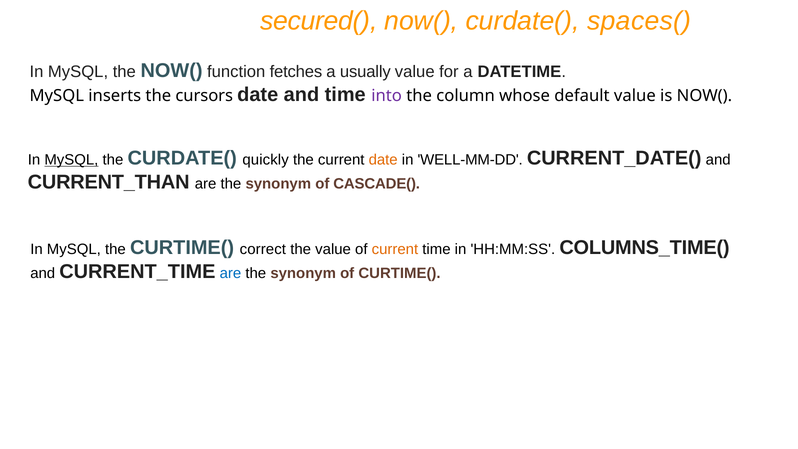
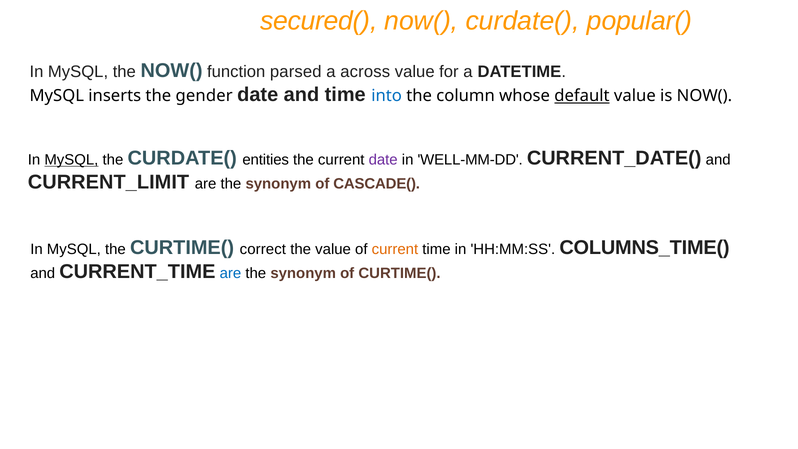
spaces(: spaces( -> popular( (640, 21)
fetches: fetches -> parsed (296, 72)
usually: usually -> across (365, 72)
cursors: cursors -> gender (204, 96)
into colour: purple -> blue (387, 96)
default underline: none -> present (582, 96)
quickly: quickly -> entities (266, 160)
date colour: orange -> purple (383, 160)
CURRENT_THAN: CURRENT_THAN -> CURRENT_LIMIT (109, 182)
